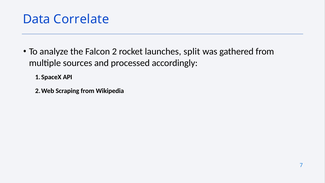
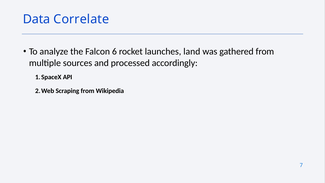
2: 2 -> 6 (114, 51)
split: split -> land (192, 51)
